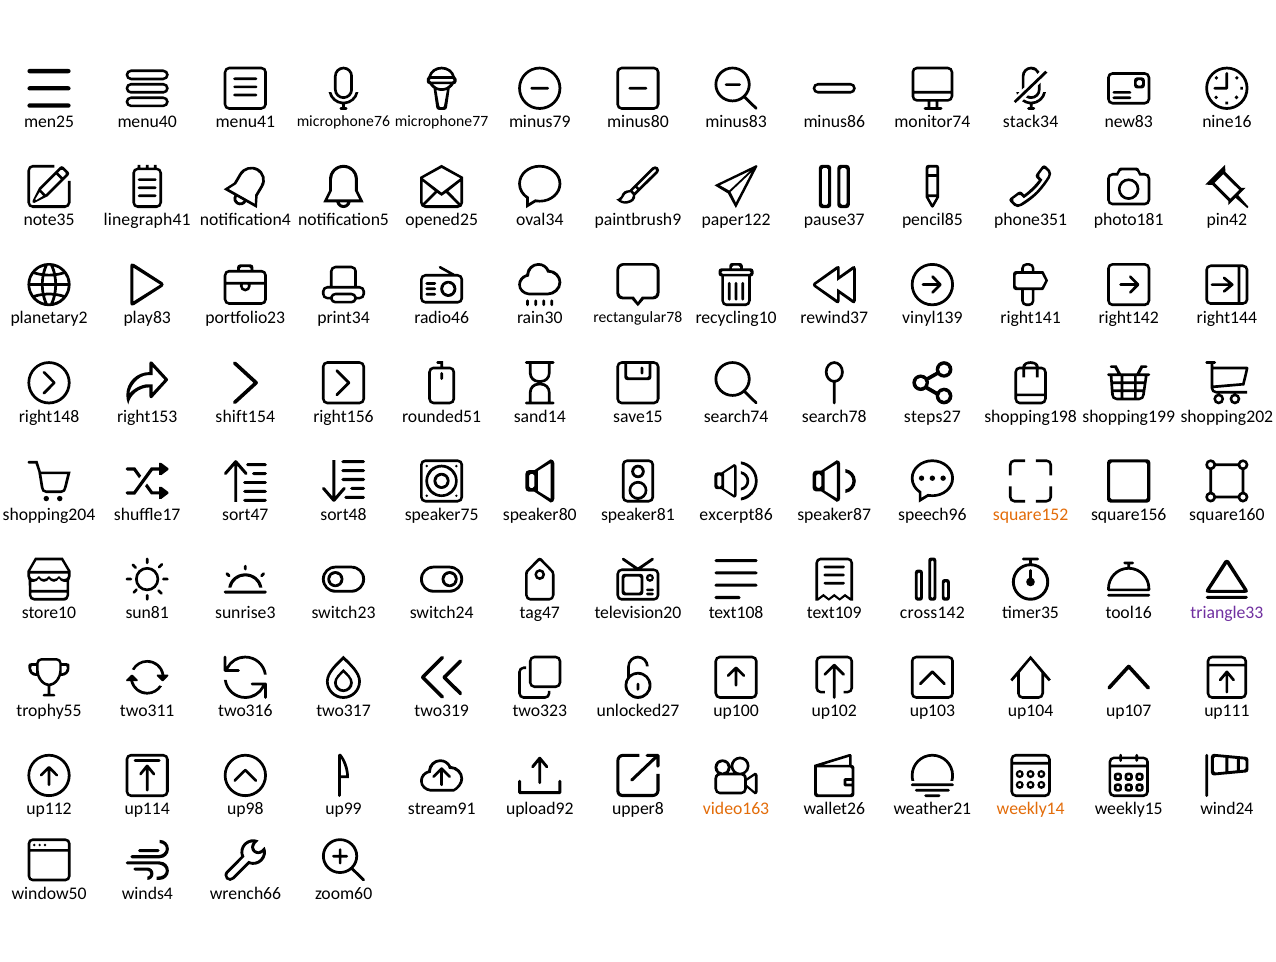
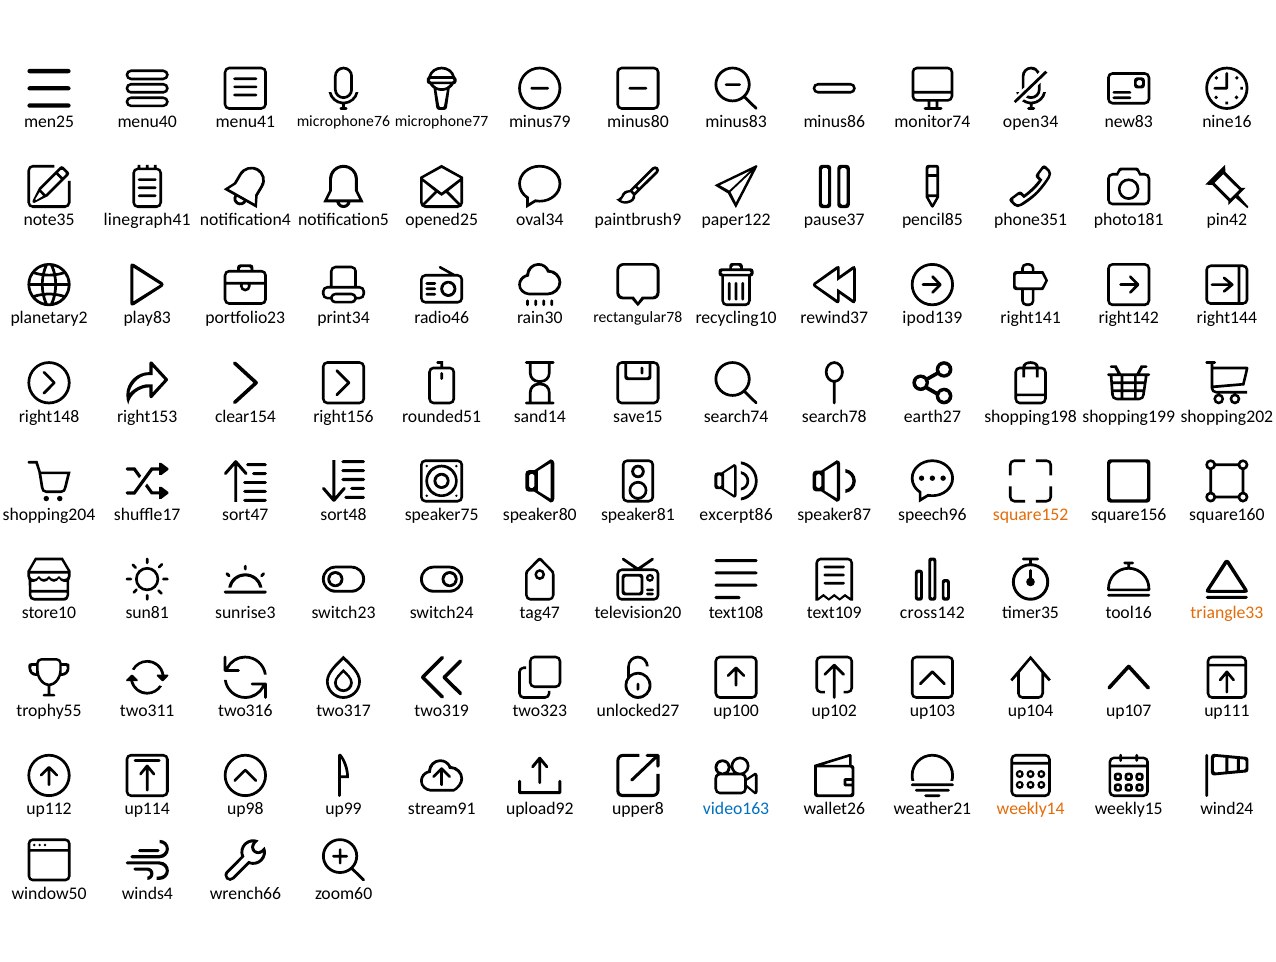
stack34: stack34 -> open34 (1030, 122)
vinyl139: vinyl139 -> ipod139 (932, 318)
shift154: shift154 -> clear154 (245, 416)
steps27: steps27 -> earth27 (932, 416)
triangle33 colour: purple -> orange (1227, 612)
video163 colour: orange -> blue (736, 809)
